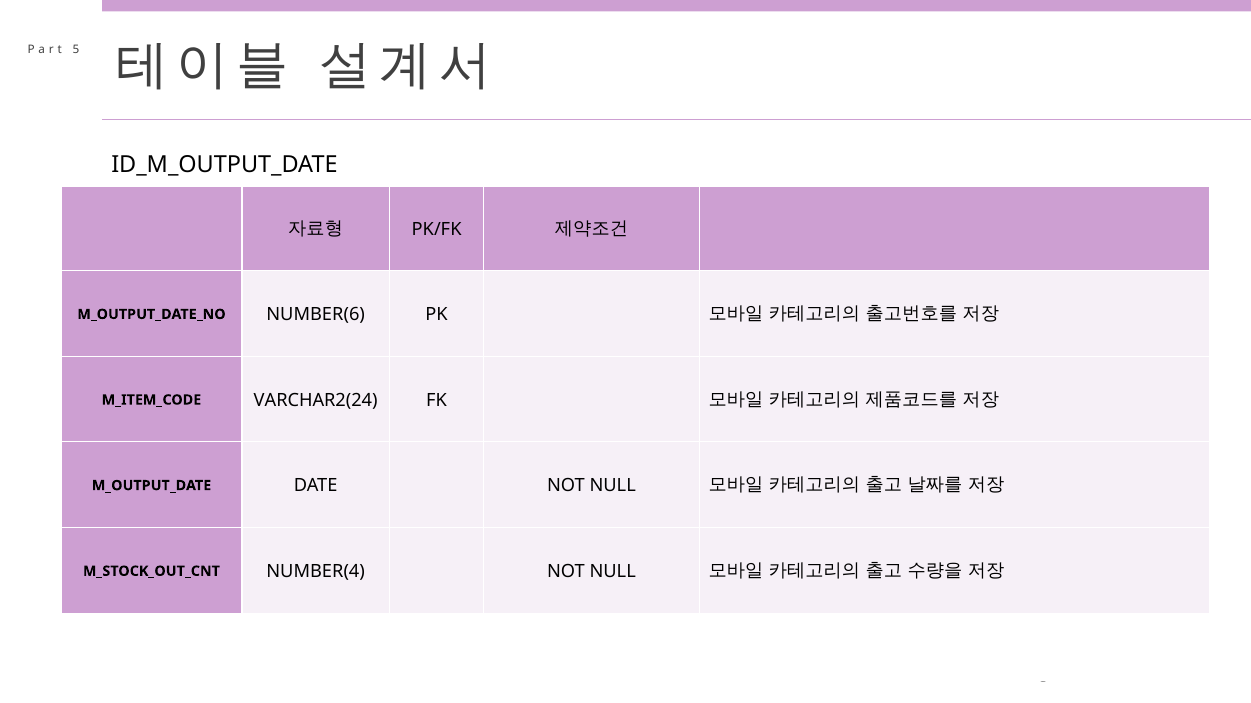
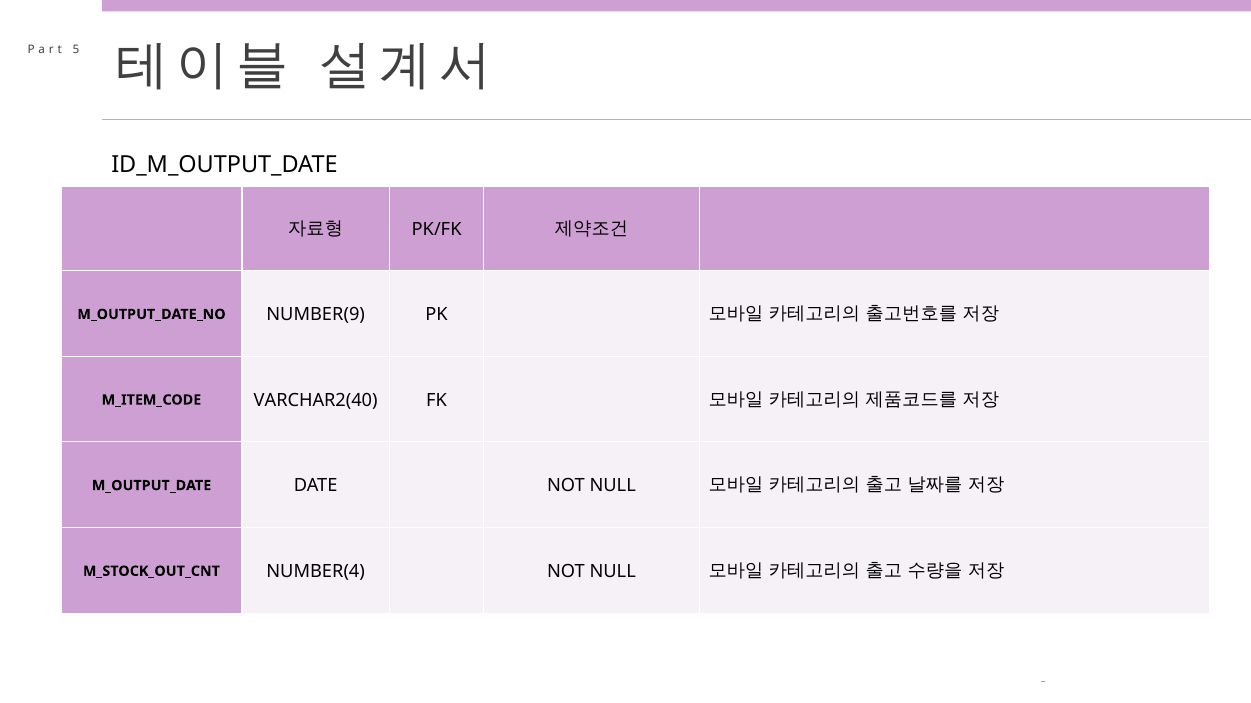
NUMBER(6: NUMBER(6 -> NUMBER(9 (316, 315)
VARCHAR2(24: VARCHAR2(24 -> VARCHAR2(40 (316, 401)
